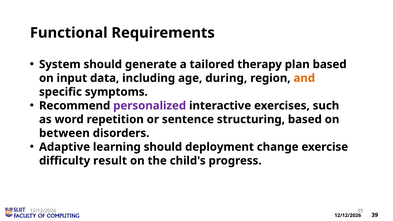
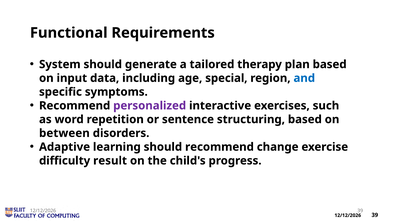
during: during -> special (226, 78)
and colour: orange -> blue (304, 78)
should deployment: deployment -> recommend (219, 147)
